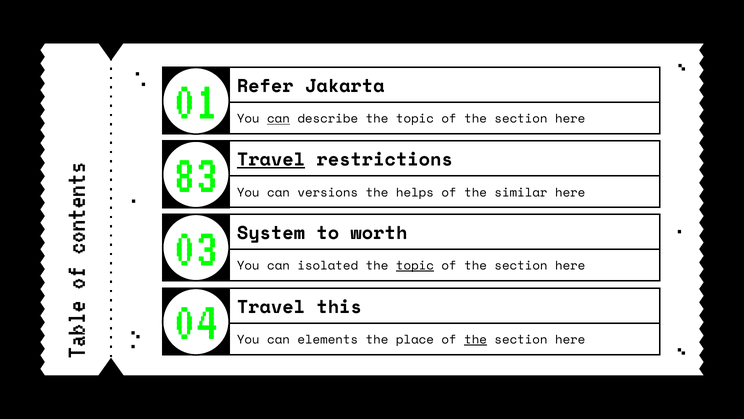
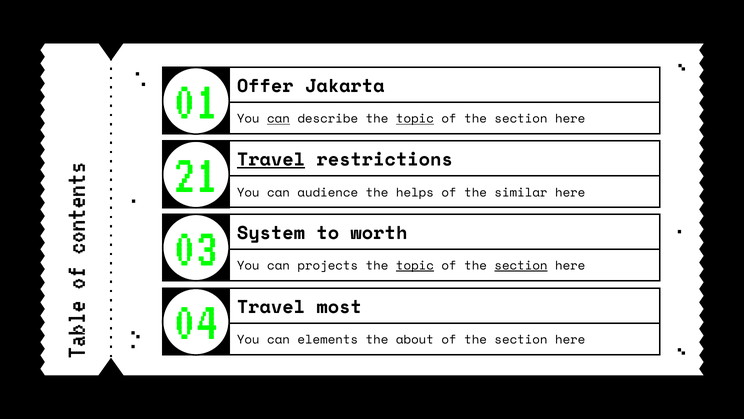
topic underline: none -> present (415, 119)
Refer: Refer -> Offer (265, 86)
83: 83 -> 21 (196, 173)
versions: versions -> audience (328, 192)
isolated: isolated -> projects (328, 265)
section underline: none -> present (521, 265)
this: this -> most (339, 307)
place: place -> about (415, 339)
the underline: present -> none (476, 339)
